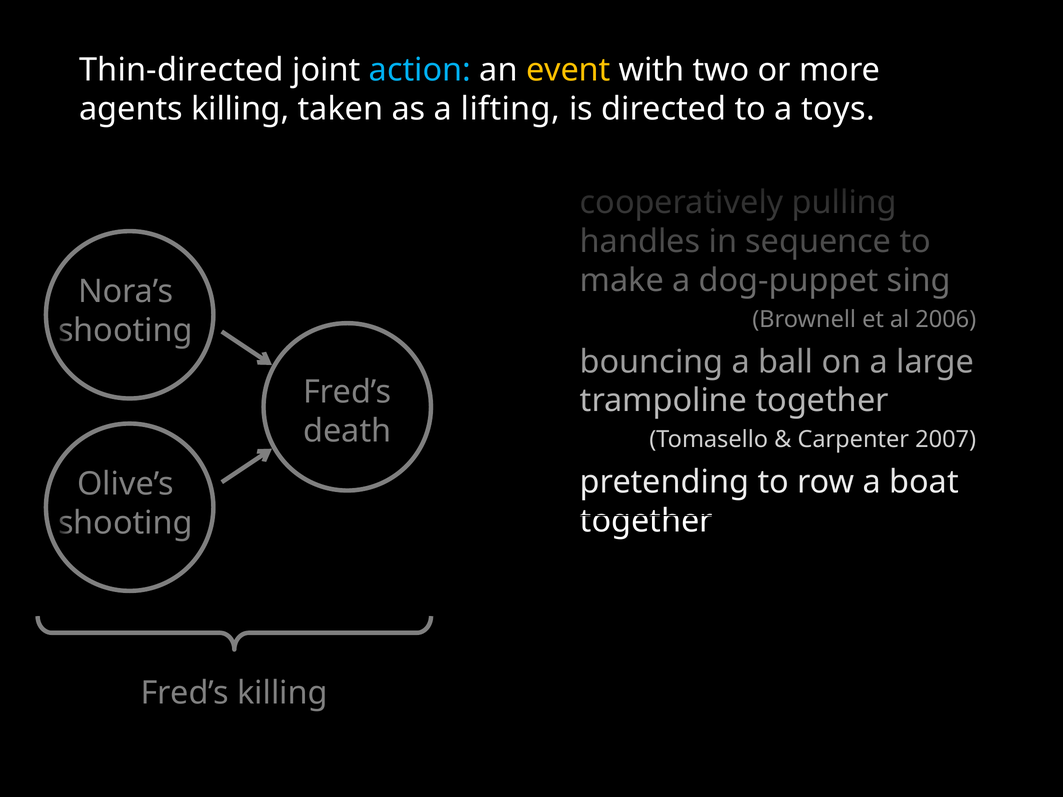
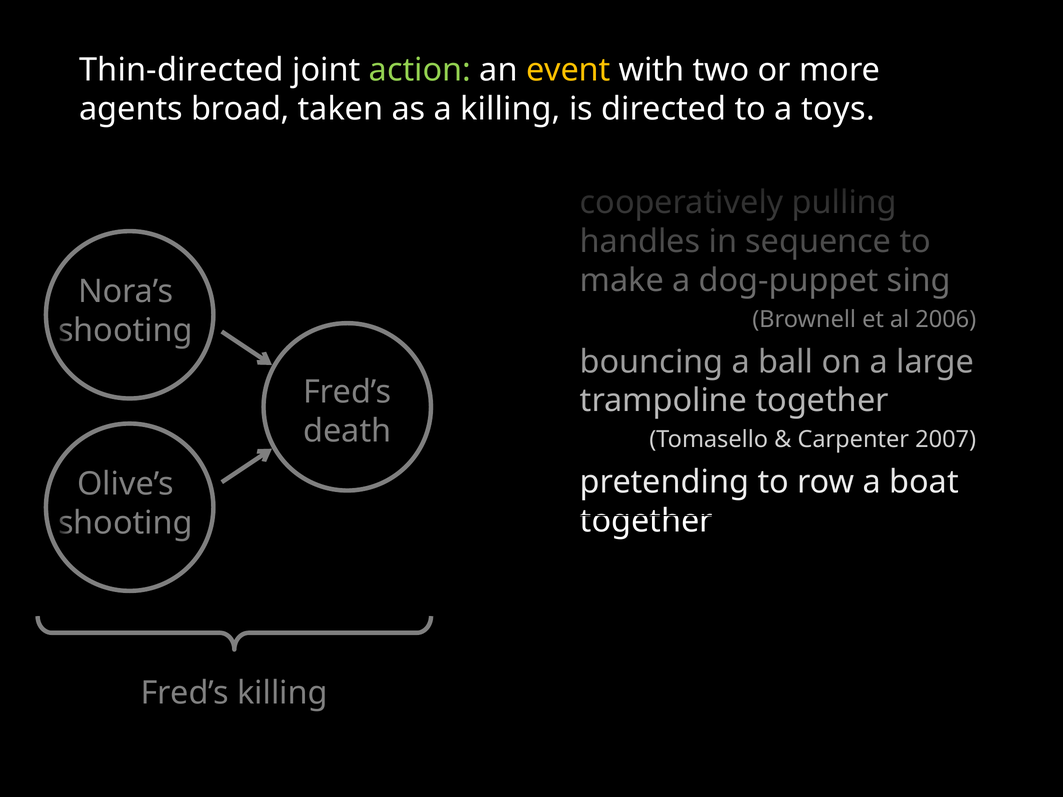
action colour: light blue -> light green (420, 70)
agents killing: killing -> broad (240, 109)
a lifting: lifting -> killing (510, 109)
